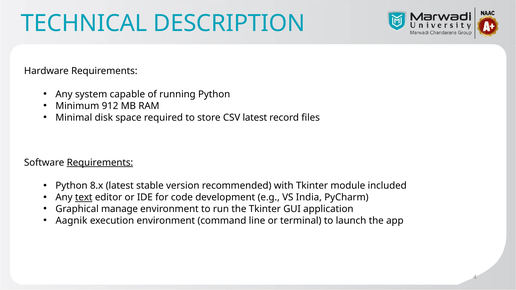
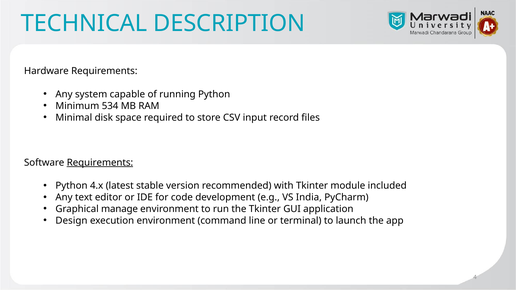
912: 912 -> 534 (110, 106)
CSV latest: latest -> input (255, 118)
8.x: 8.x -> 4.x (97, 186)
text underline: present -> none (84, 198)
Aagnik: Aagnik -> Design (71, 221)
